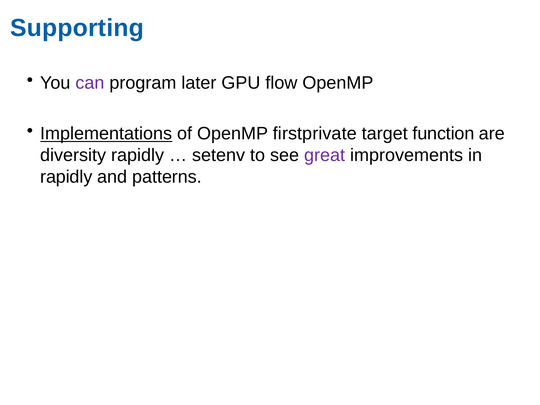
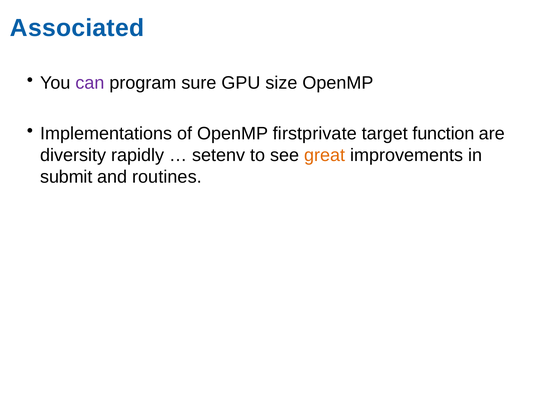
Supporting: Supporting -> Associated (77, 28)
later: later -> sure (199, 83)
flow: flow -> size (282, 83)
Implementations underline: present -> none (106, 134)
great colour: purple -> orange (325, 155)
rapidly: rapidly -> submit (66, 177)
patterns: patterns -> routines (167, 177)
